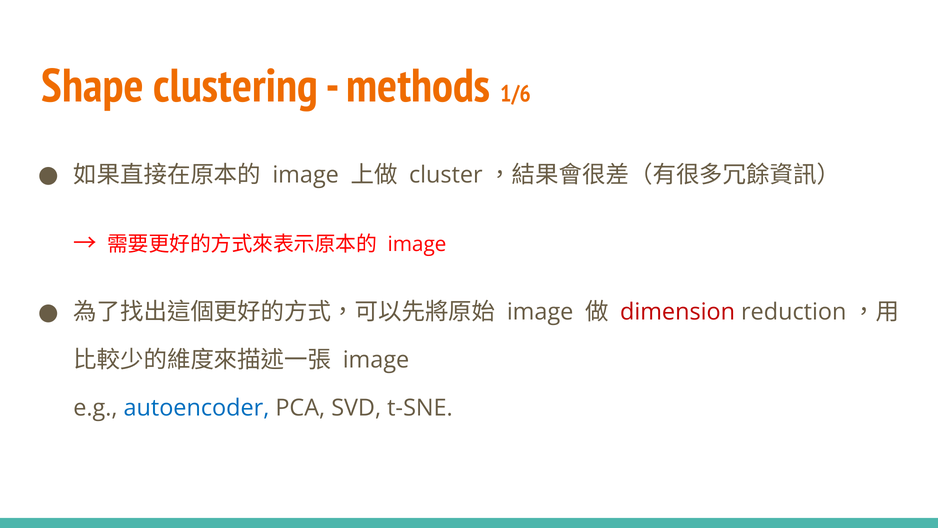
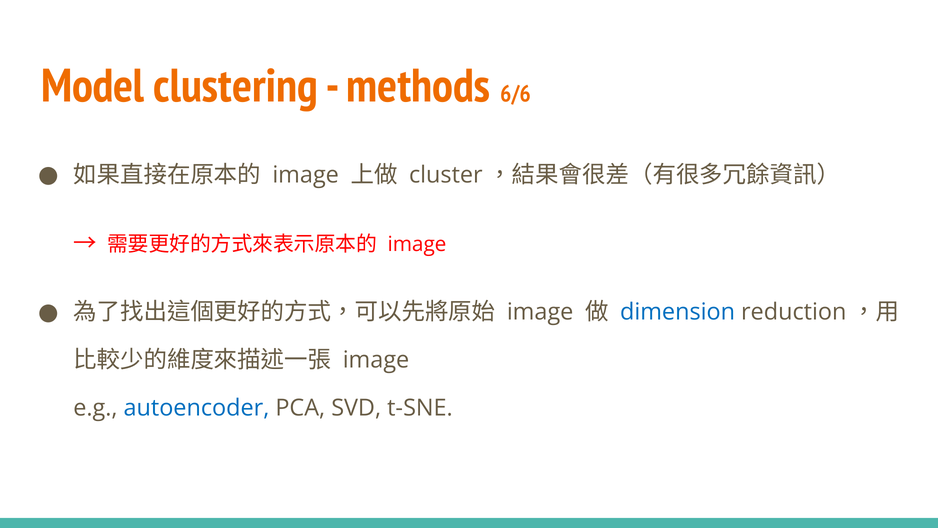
Shape: Shape -> Model (93, 86)
1/6: 1/6 -> 6/6 (515, 94)
dimension colour: red -> blue (678, 312)
